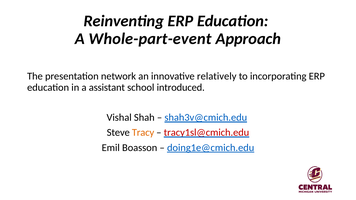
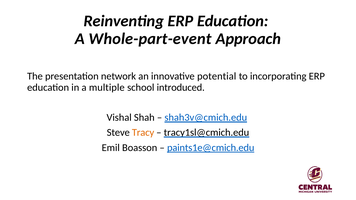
relatively: relatively -> potential (217, 76)
assistant: assistant -> multiple (107, 88)
tracy1sl@cmich.edu colour: red -> black (206, 133)
doing1e@cmich.edu: doing1e@cmich.edu -> paints1e@cmich.edu (211, 148)
